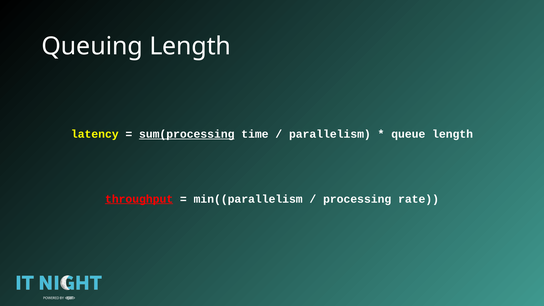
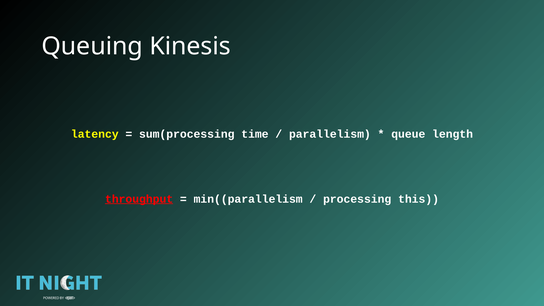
Queuing Length: Length -> Kinesis (190, 46)
sum(processing underline: present -> none (187, 134)
rate: rate -> this (419, 199)
